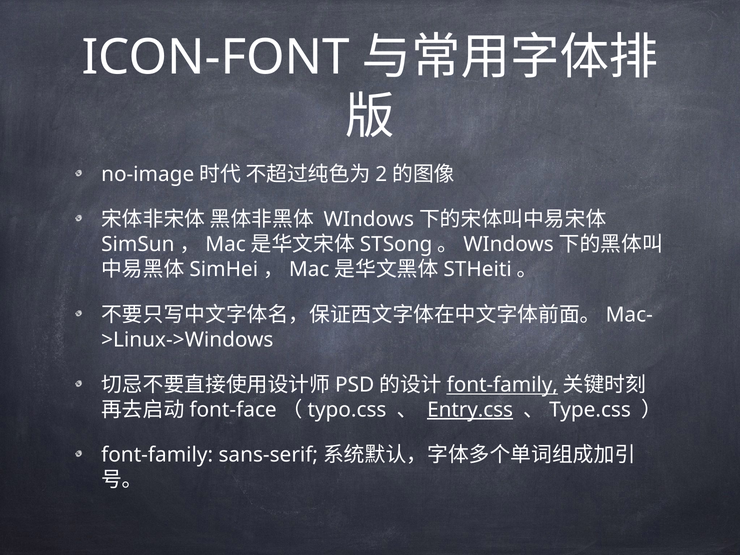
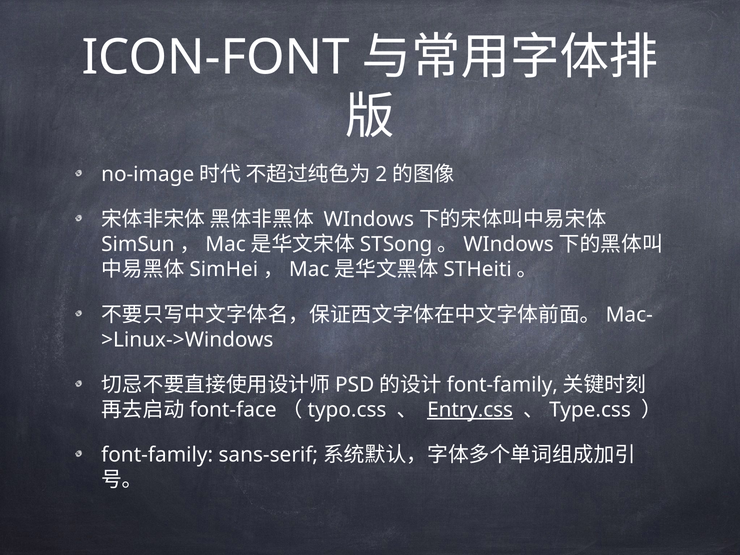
font-family underline: present -> none (502, 385)
